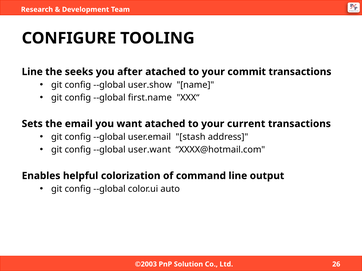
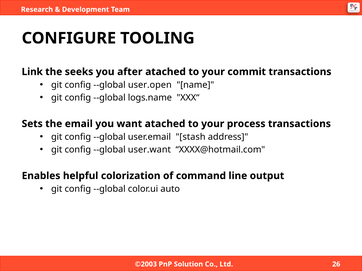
Line: Line -> Link (32, 72)
user.show: user.show -> user.open (150, 85)
first.name: first.name -> logs.name (150, 98)
current: current -> process (246, 124)
